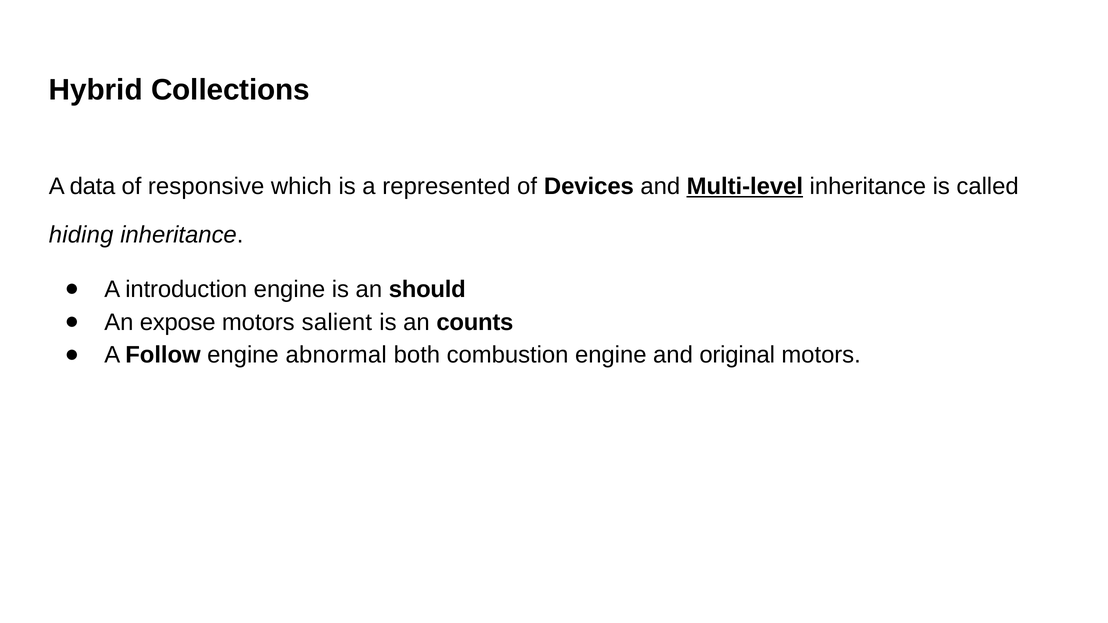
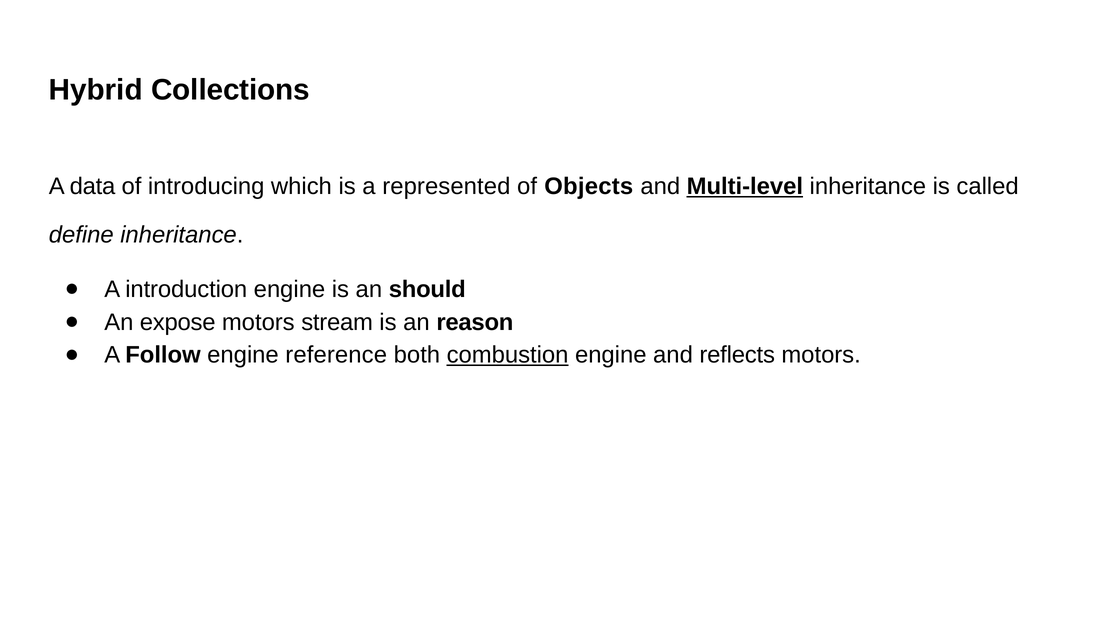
responsive: responsive -> introducing (206, 187)
Devices: Devices -> Objects (589, 187)
hiding: hiding -> define (81, 235)
salient: salient -> stream (337, 322)
counts: counts -> reason (475, 322)
abnormal: abnormal -> reference (336, 355)
combustion underline: none -> present (508, 355)
original: original -> reflects (737, 355)
